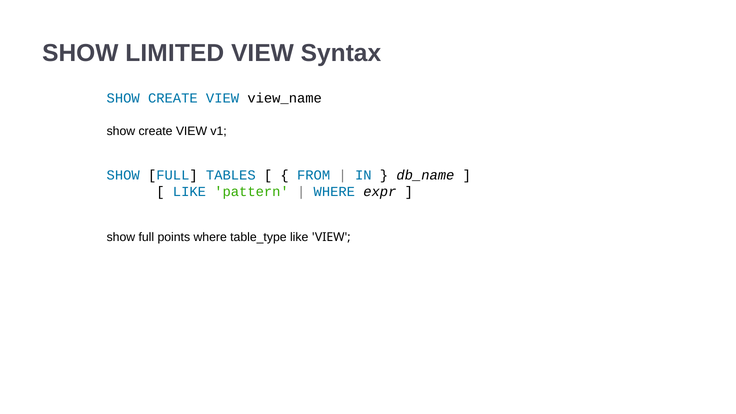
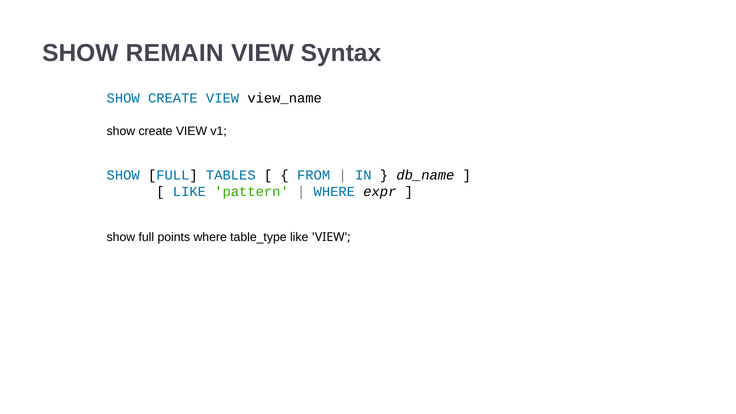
LIMITED: LIMITED -> REMAIN (175, 53)
